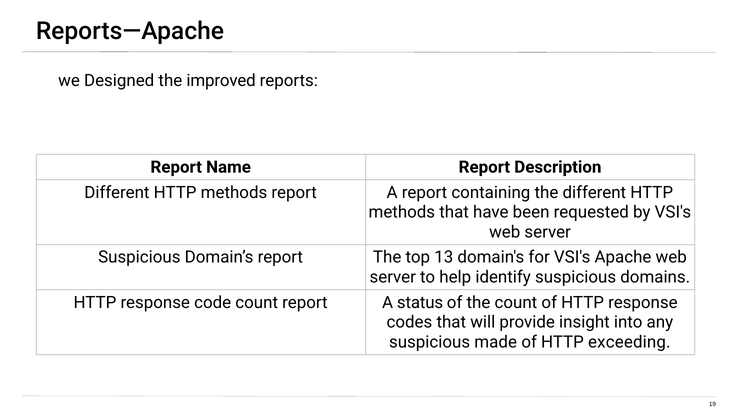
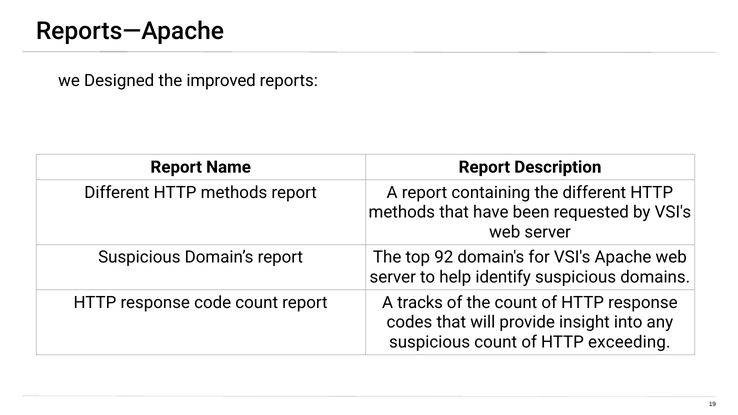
13: 13 -> 92 (444, 258)
status: status -> tracks (420, 303)
suspicious made: made -> count (496, 342)
